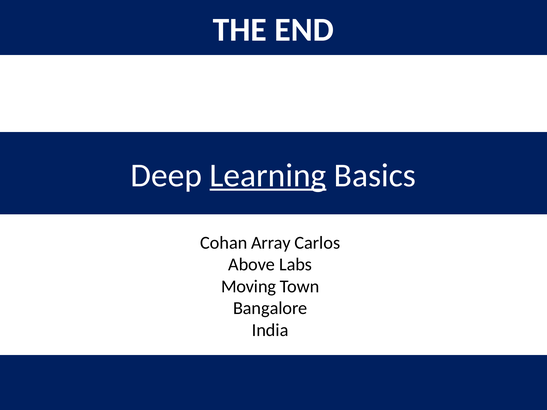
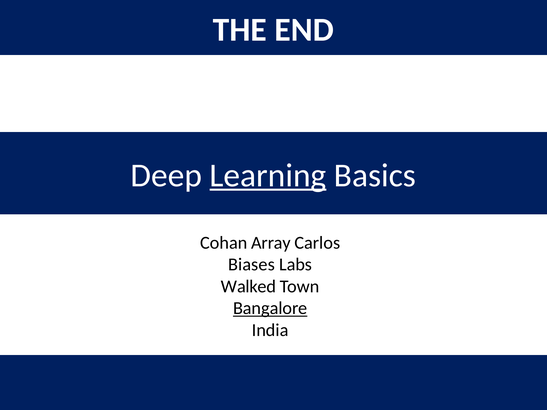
Above: Above -> Biases (252, 265)
Moving: Moving -> Walked (249, 287)
Bangalore underline: none -> present (270, 308)
